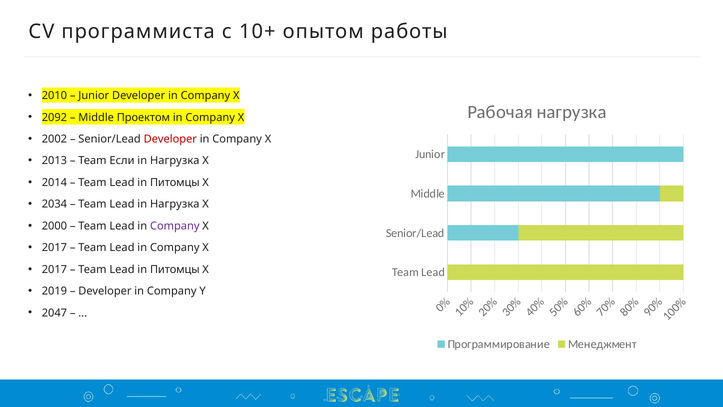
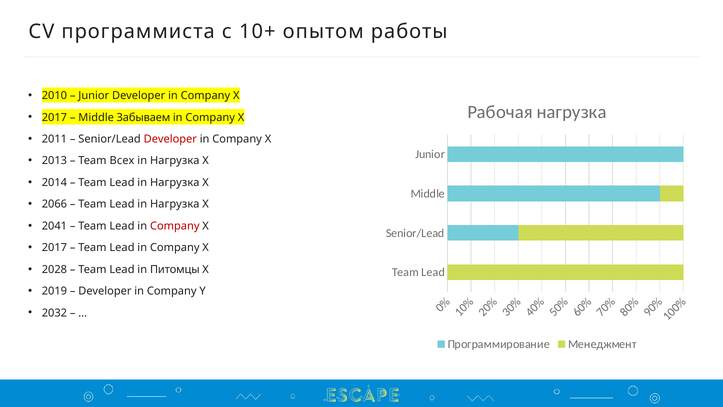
2092: 2092 -> 2017 (54, 117)
Проектом: Проектом -> Забываем (143, 117)
2002: 2002 -> 2011 (54, 139)
Если: Если -> Всех (122, 161)
Питомцы: Питомцы -> Нагрузка (175, 182)
2034: 2034 -> 2066 (54, 204)
2000: 2000 -> 2041 (54, 226)
Company colour: purple -> red (175, 226)
2017: 2017 -> 2028 (54, 269)
2047: 2047 -> 2032 (54, 313)
